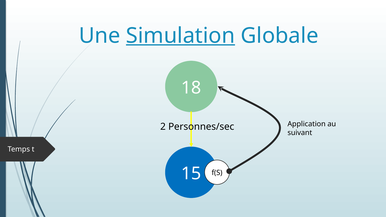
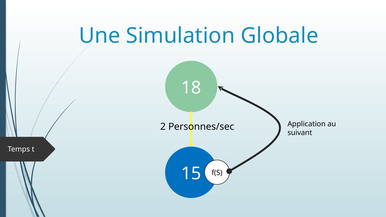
Simulation underline: present -> none (180, 36)
